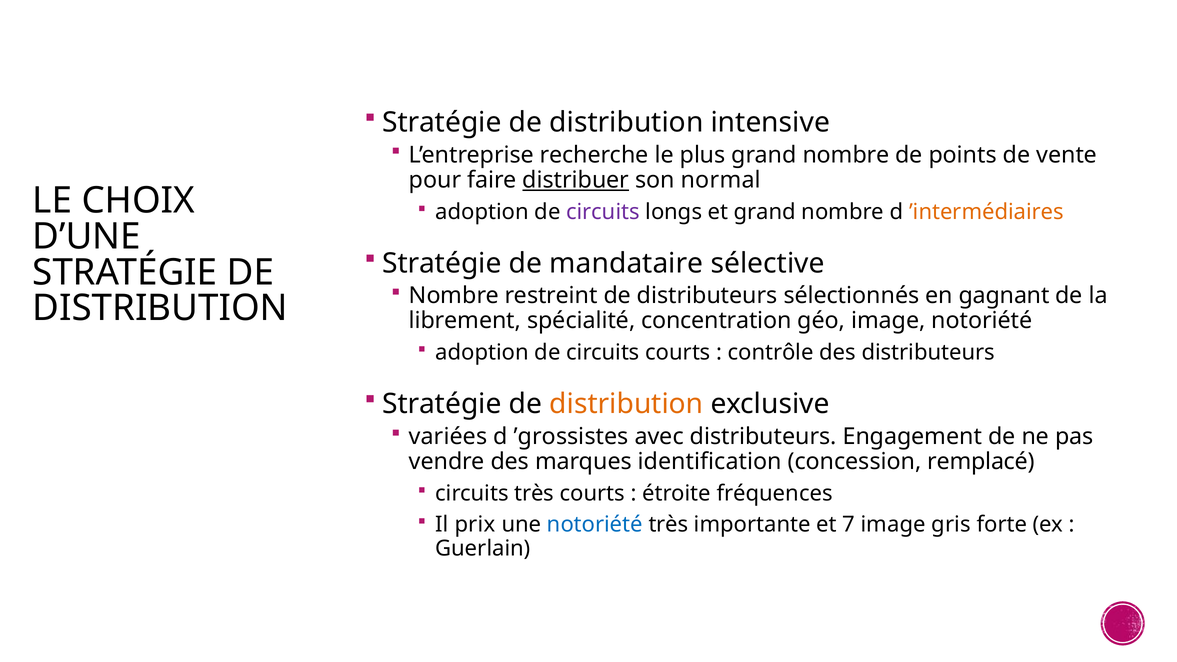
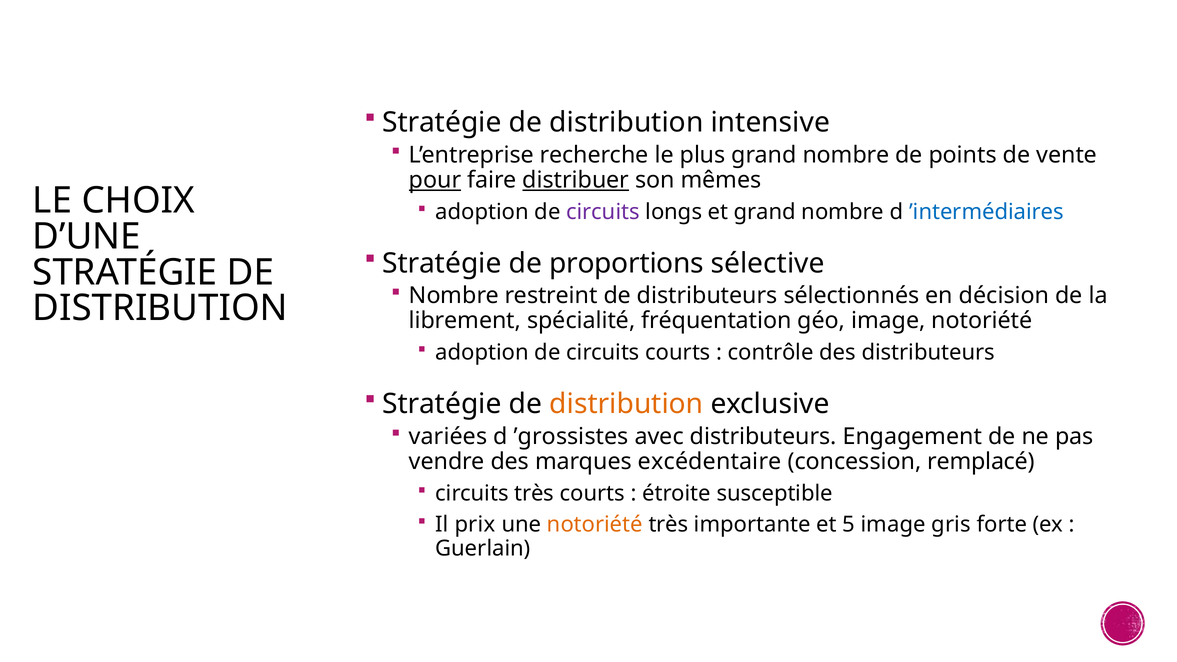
pour underline: none -> present (435, 180)
normal: normal -> mêmes (721, 180)
’intermédiaires colour: orange -> blue (986, 212)
mandataire: mandataire -> proportions (627, 263)
gagnant: gagnant -> décision (1004, 296)
concentration: concentration -> fréquentation (716, 321)
identification: identification -> excédentaire (710, 462)
fréquences: fréquences -> susceptible (775, 494)
notoriété colour: blue -> orange (595, 525)
7: 7 -> 5 (849, 525)
